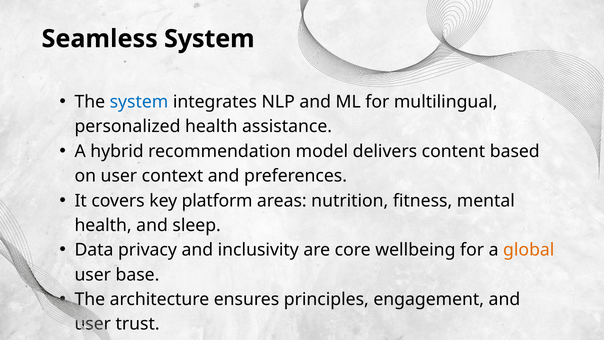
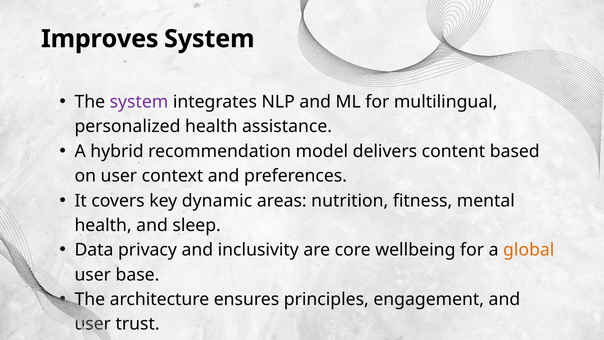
Seamless: Seamless -> Improves (100, 39)
system colour: blue -> purple (139, 102)
platform: platform -> dynamic (217, 201)
